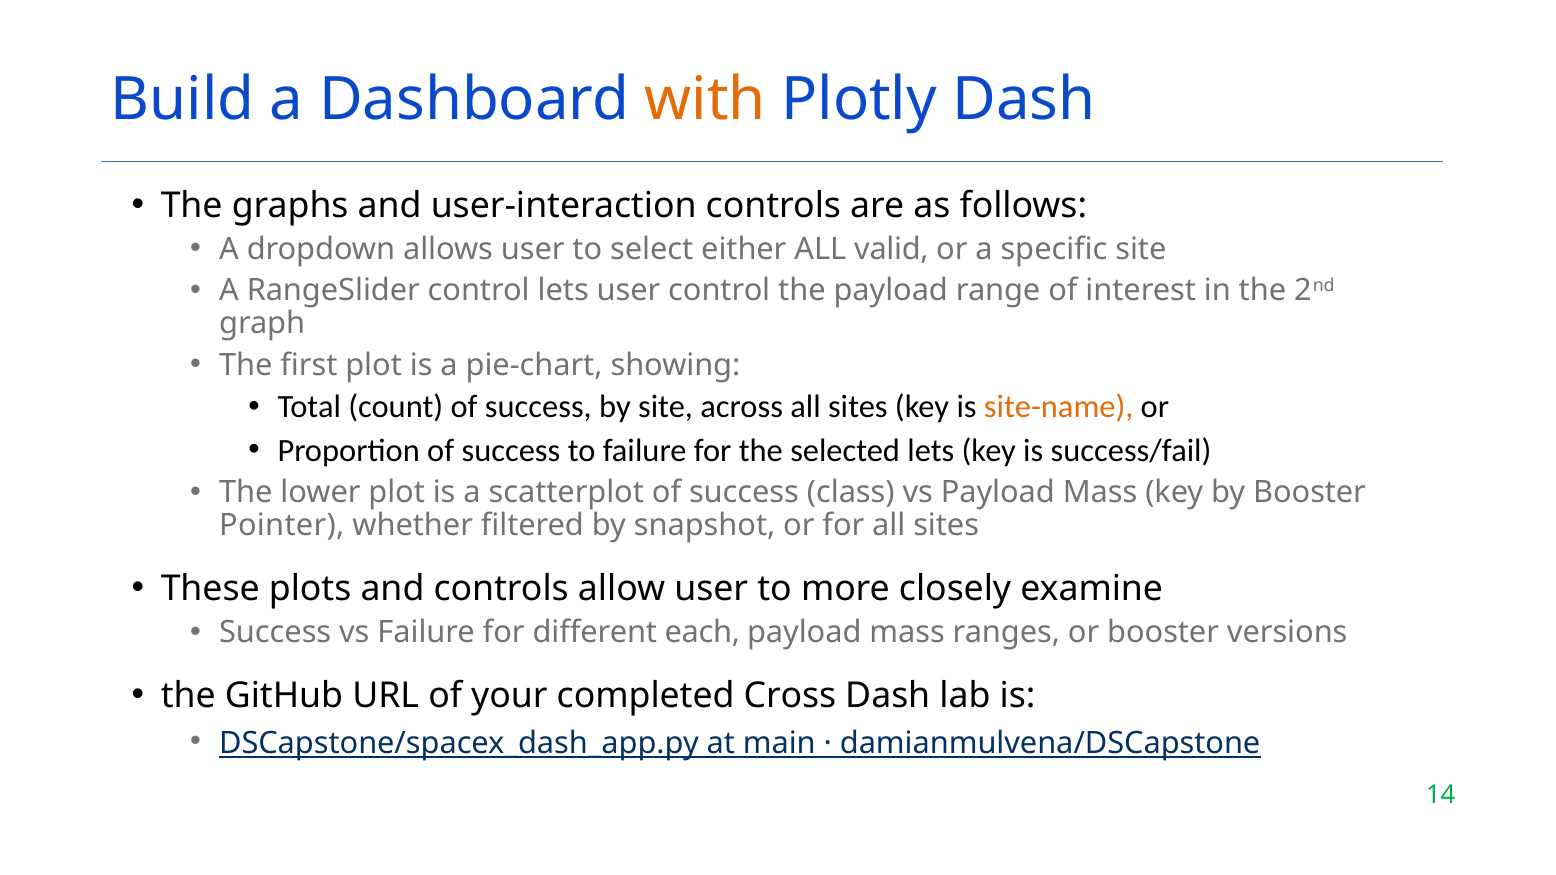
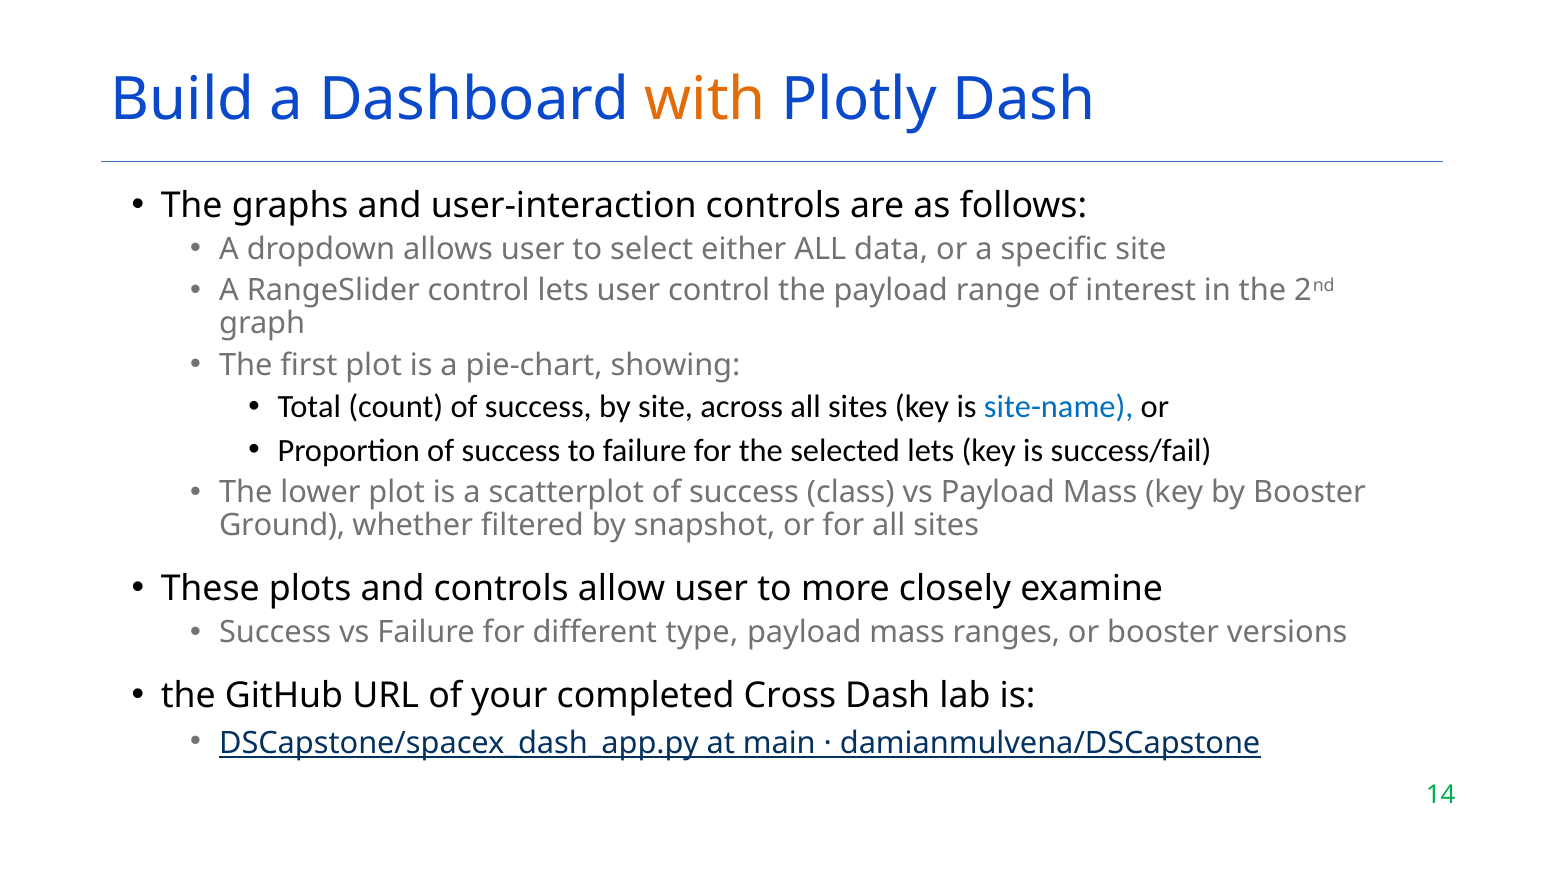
valid: valid -> data (891, 249)
site-name colour: orange -> blue (1059, 407)
Pointer: Pointer -> Ground (282, 526)
each: each -> type (702, 633)
